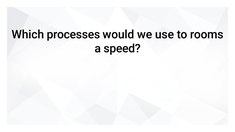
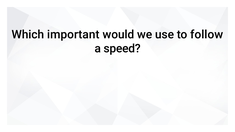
processes: processes -> important (73, 35)
rooms: rooms -> follow (207, 35)
